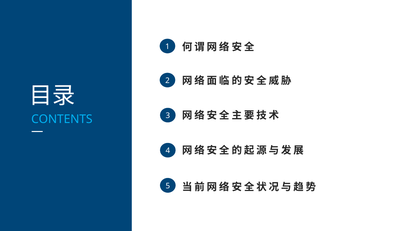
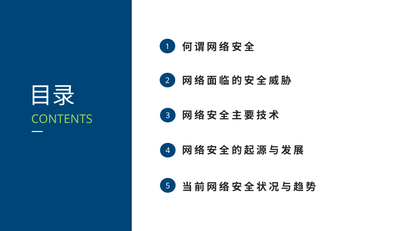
CONTENTS colour: light blue -> light green (62, 119)
